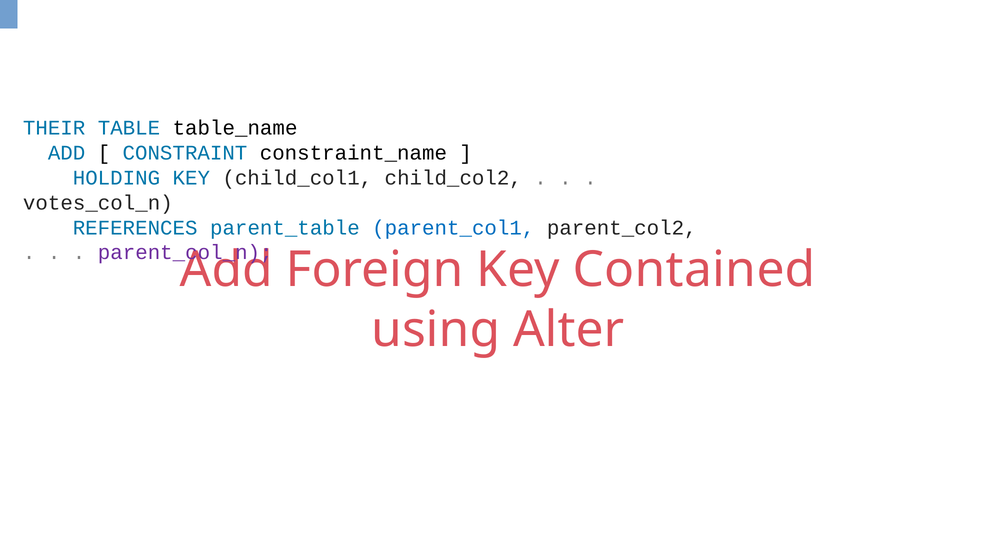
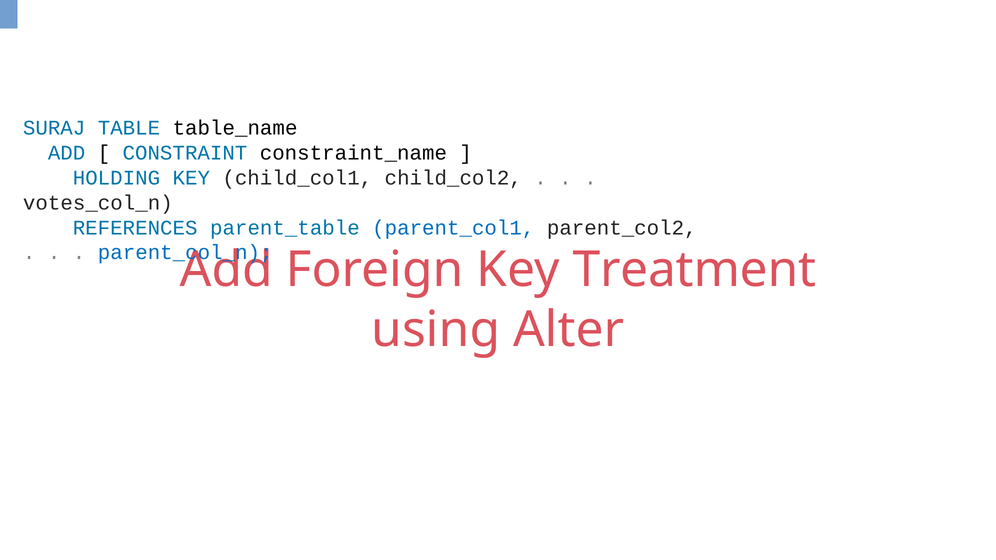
THEIR: THEIR -> SURAJ (54, 128)
parent_col_n colour: purple -> blue (185, 253)
Contained: Contained -> Treatment (694, 270)
